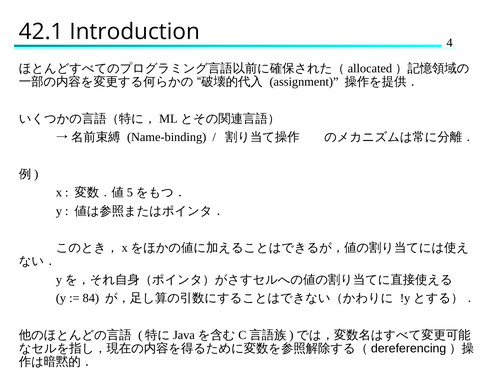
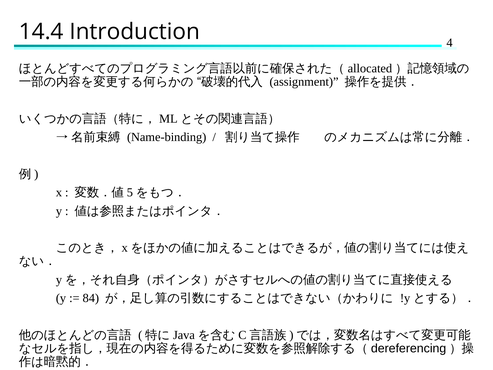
42.1: 42.1 -> 14.4 (41, 32)
